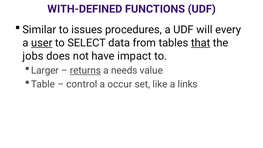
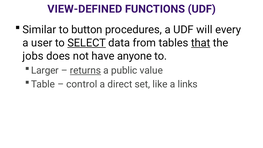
WITH-DEFINED: WITH-DEFINED -> VIEW-DEFINED (85, 9)
issues: issues -> button (87, 30)
user underline: present -> none (42, 43)
SELECT underline: none -> present (87, 43)
impact: impact -> anyone (134, 56)
needs: needs -> public (124, 70)
occur: occur -> direct (120, 84)
